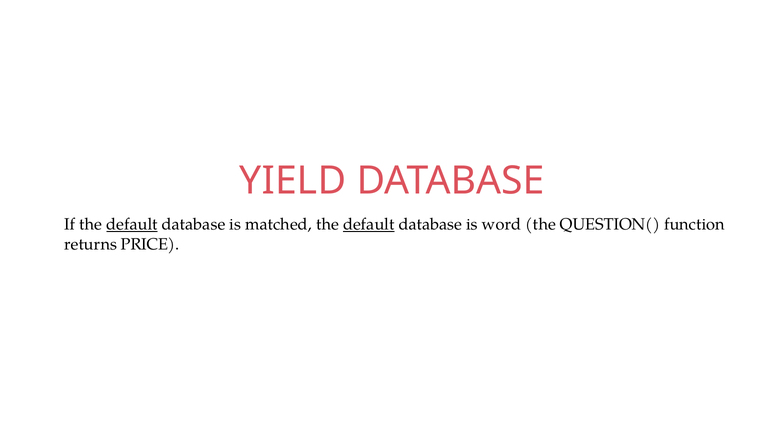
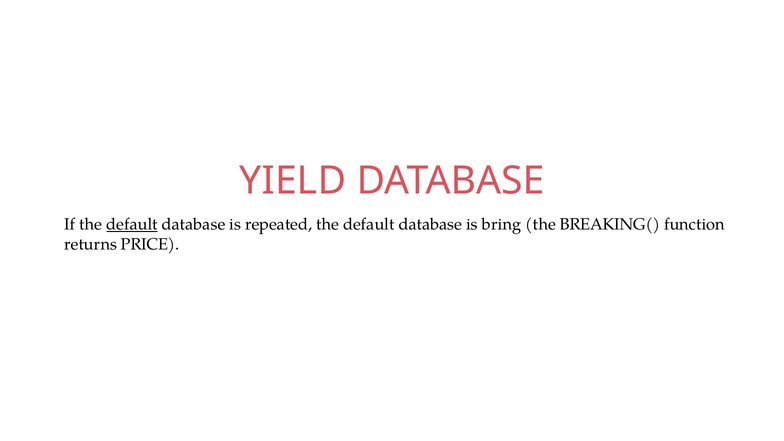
matched: matched -> repeated (279, 225)
default underline: present -> none (369, 225)
word: word -> bring (502, 225)
QUESTION(: QUESTION( -> BREAKING( (610, 225)
